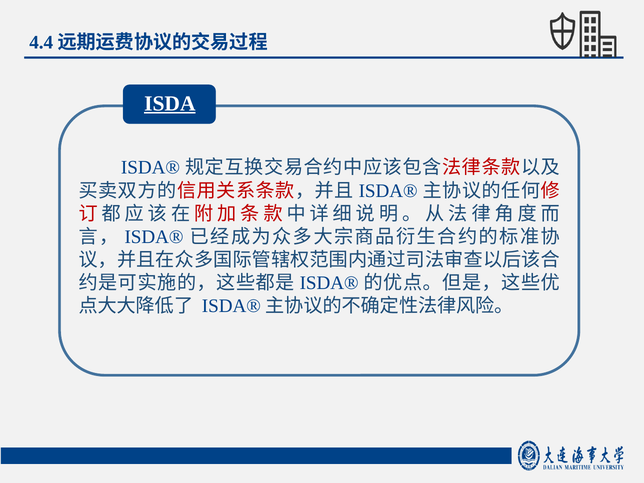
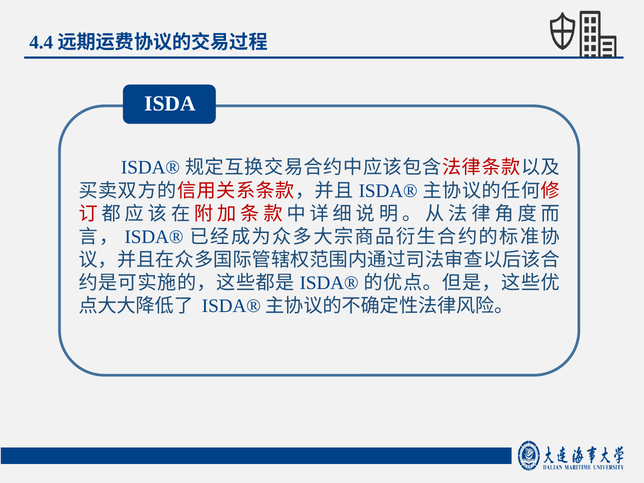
ISDA underline: present -> none (170, 103)
